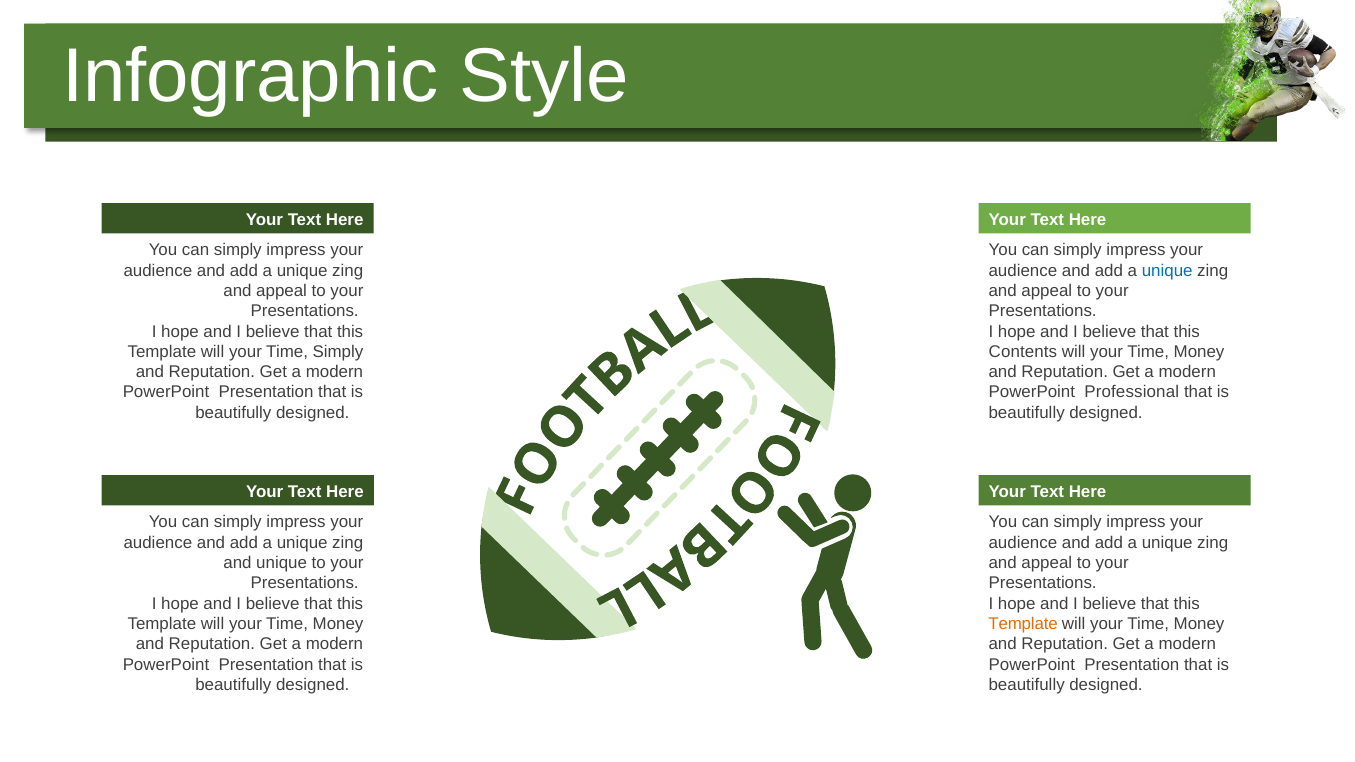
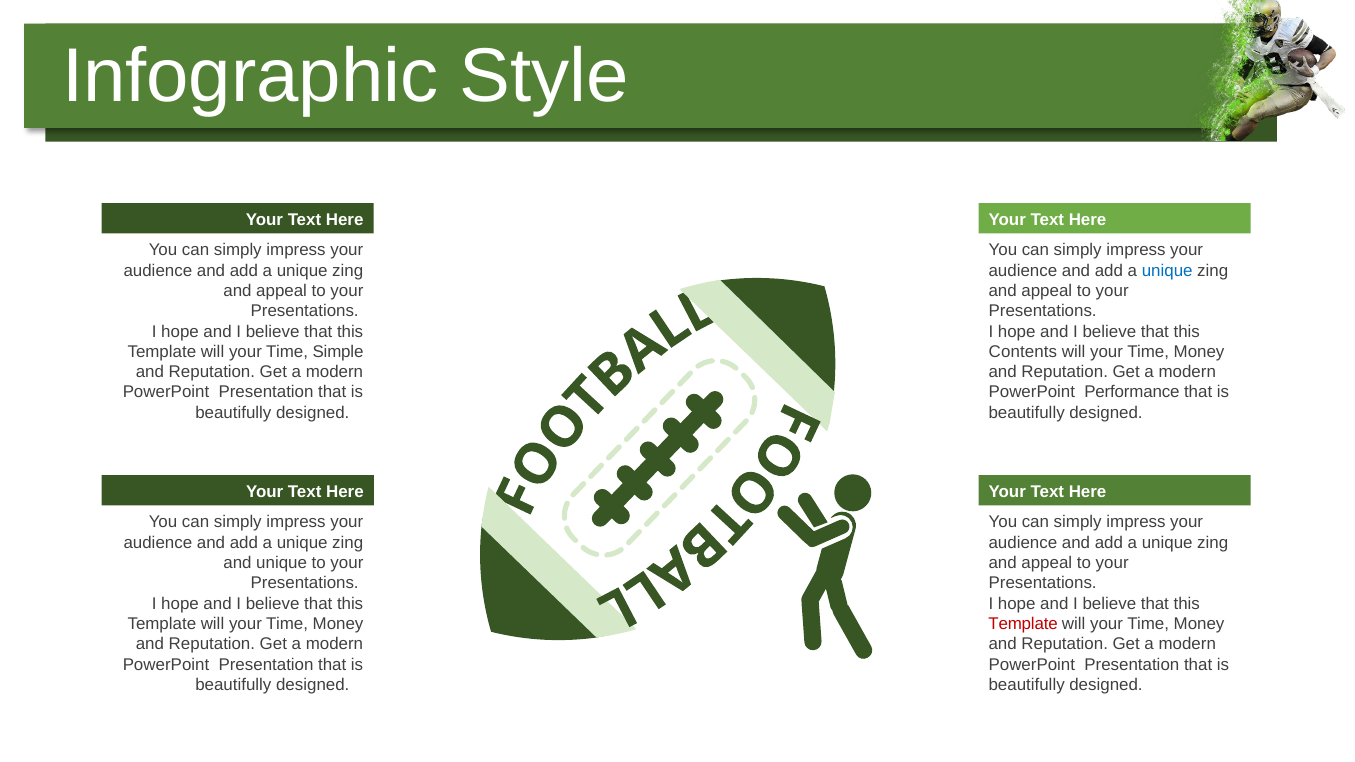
Time Simply: Simply -> Simple (338, 352)
Professional: Professional -> Performance (1132, 393)
Template colour: orange -> red (1023, 624)
